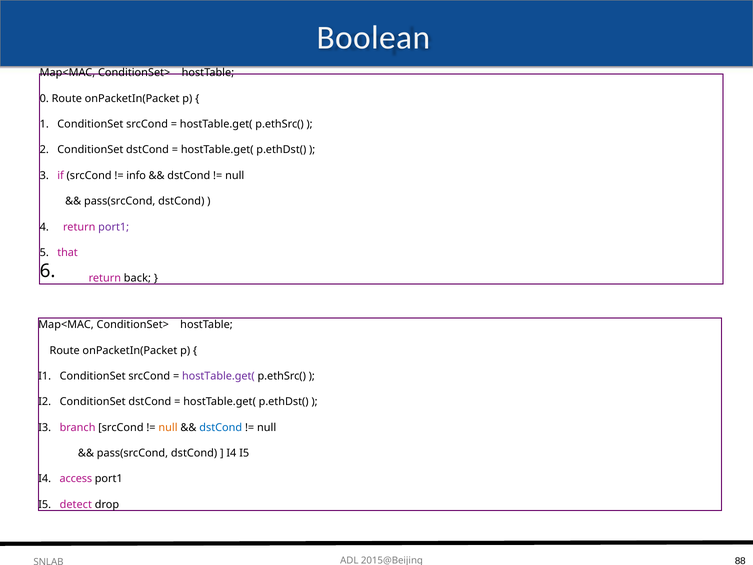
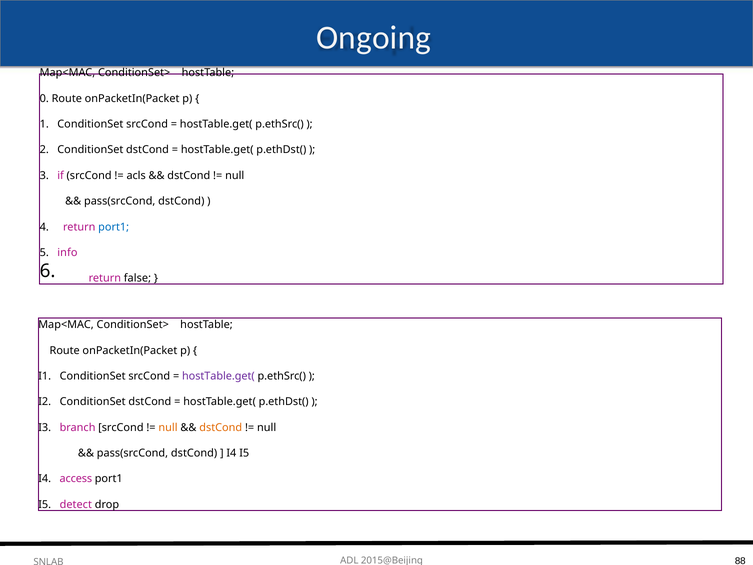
Boolean: Boolean -> Ongoing (374, 38)
info: info -> acls (136, 175)
port1 colour: purple -> blue (114, 227)
that: that -> info (67, 253)
back: back -> false (137, 278)
dstCond colour: blue -> orange (221, 427)
